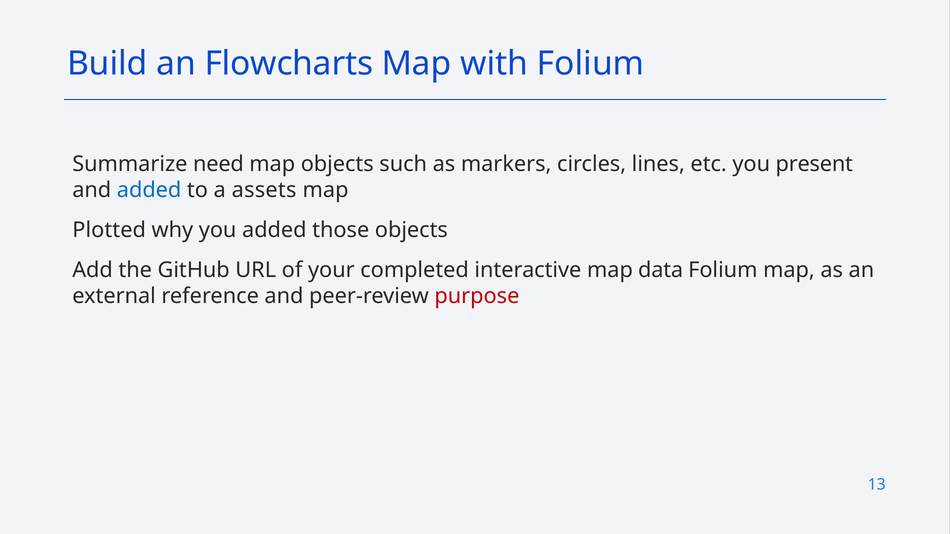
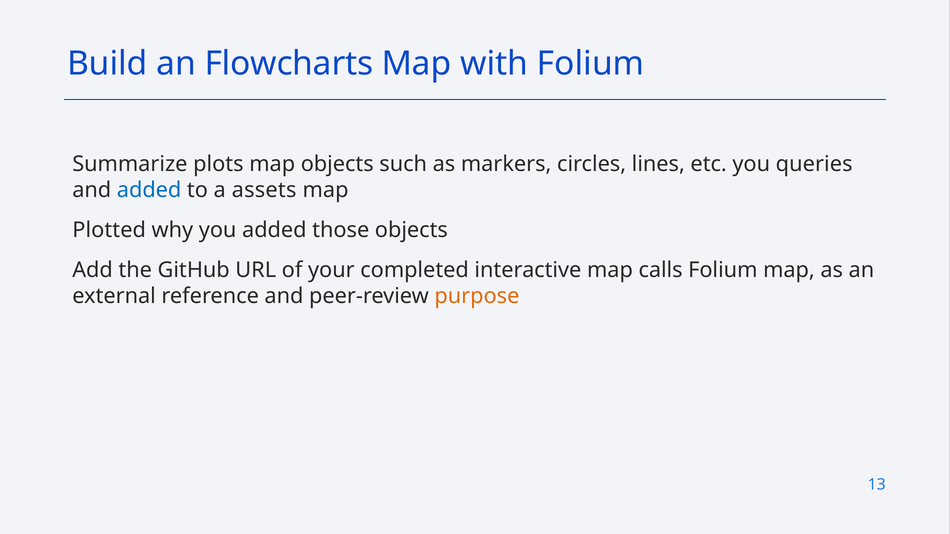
need: need -> plots (218, 164)
present: present -> queries (814, 164)
data: data -> calls (661, 270)
purpose colour: red -> orange (477, 296)
